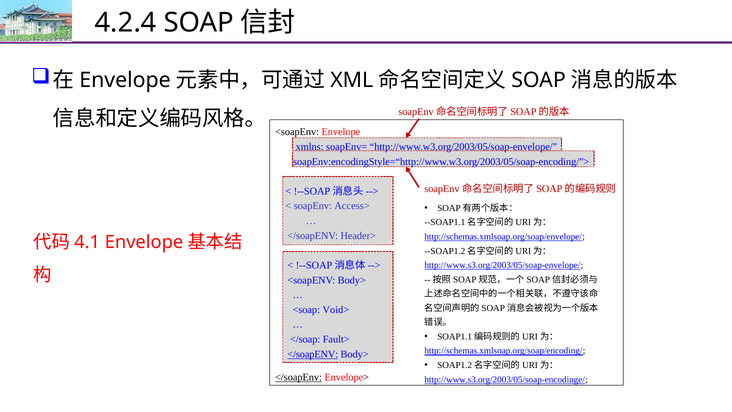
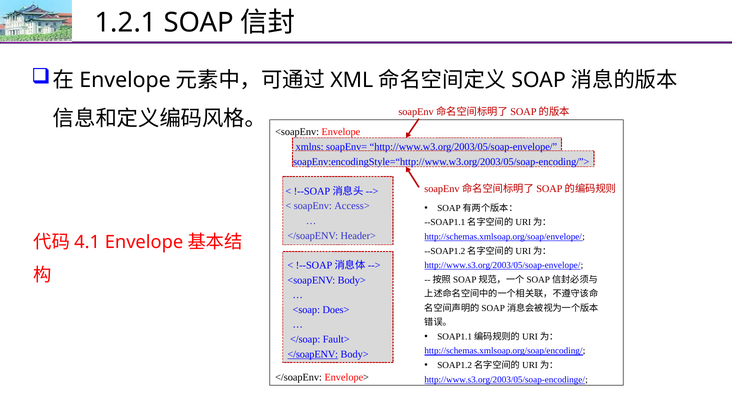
4.2.4: 4.2.4 -> 1.2.1 (126, 23)
Void>: Void> -> Does> (336, 310)
</soapEnv underline: present -> none (299, 377)
